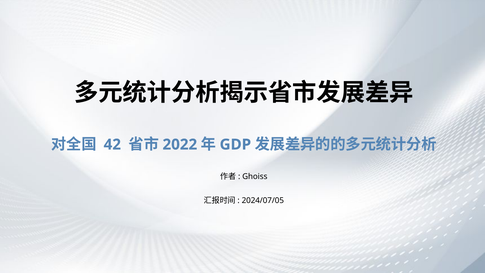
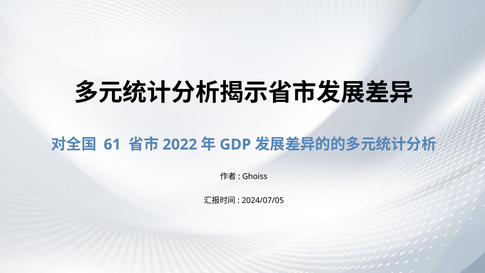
42: 42 -> 61 (112, 144)
